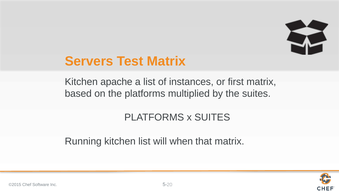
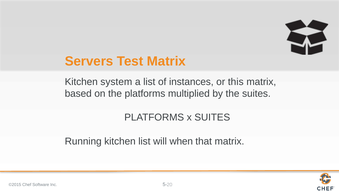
apache: apache -> system (116, 82)
first: first -> this (236, 82)
